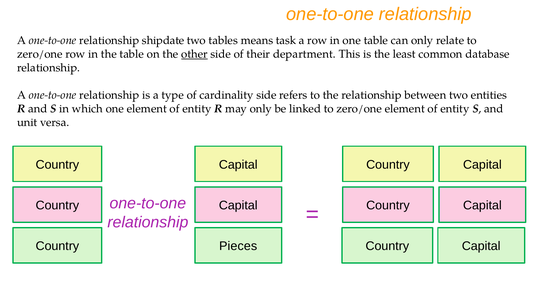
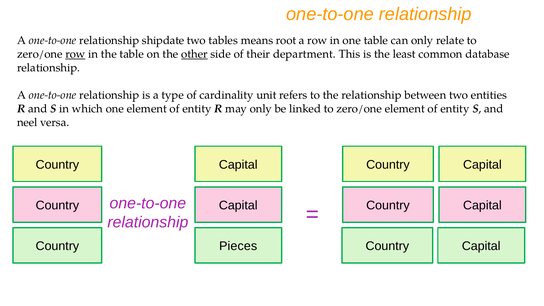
task: task -> root (286, 41)
row underline: none -> present (75, 54)
cardinality side: side -> unit (266, 95)
unit: unit -> neel (27, 122)
